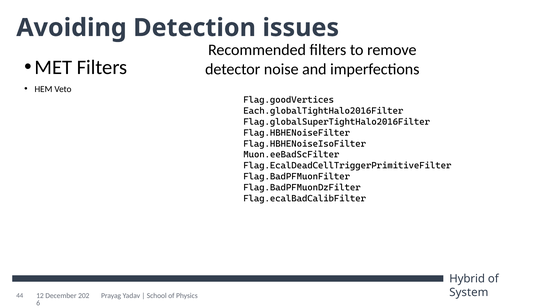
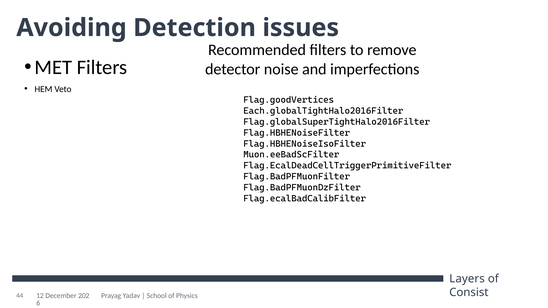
Hybrid: Hybrid -> Layers (467, 279)
System: System -> Consist (469, 293)
